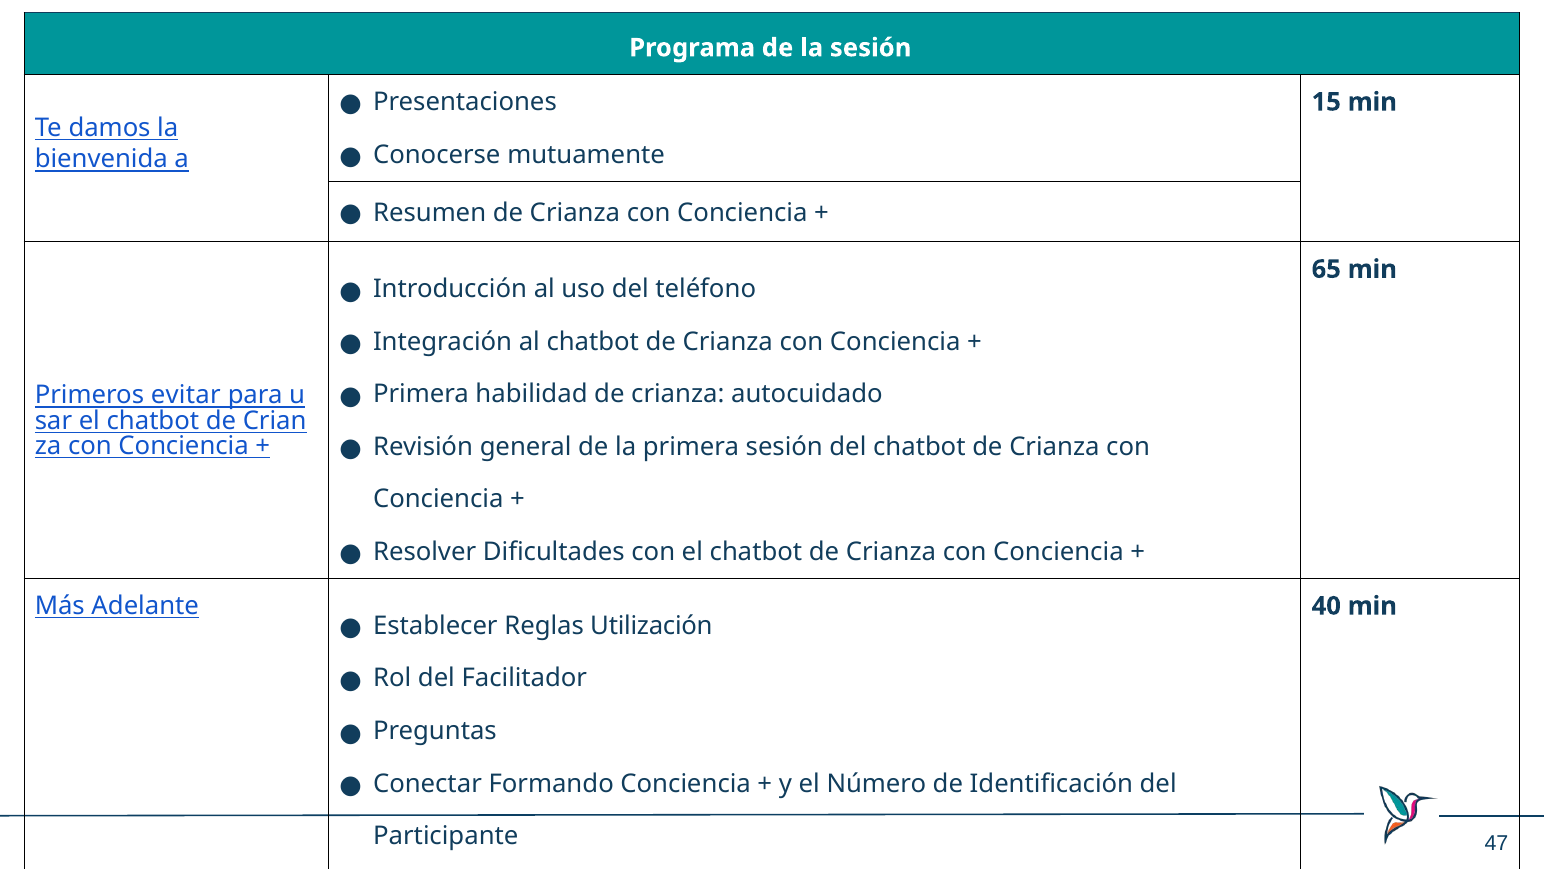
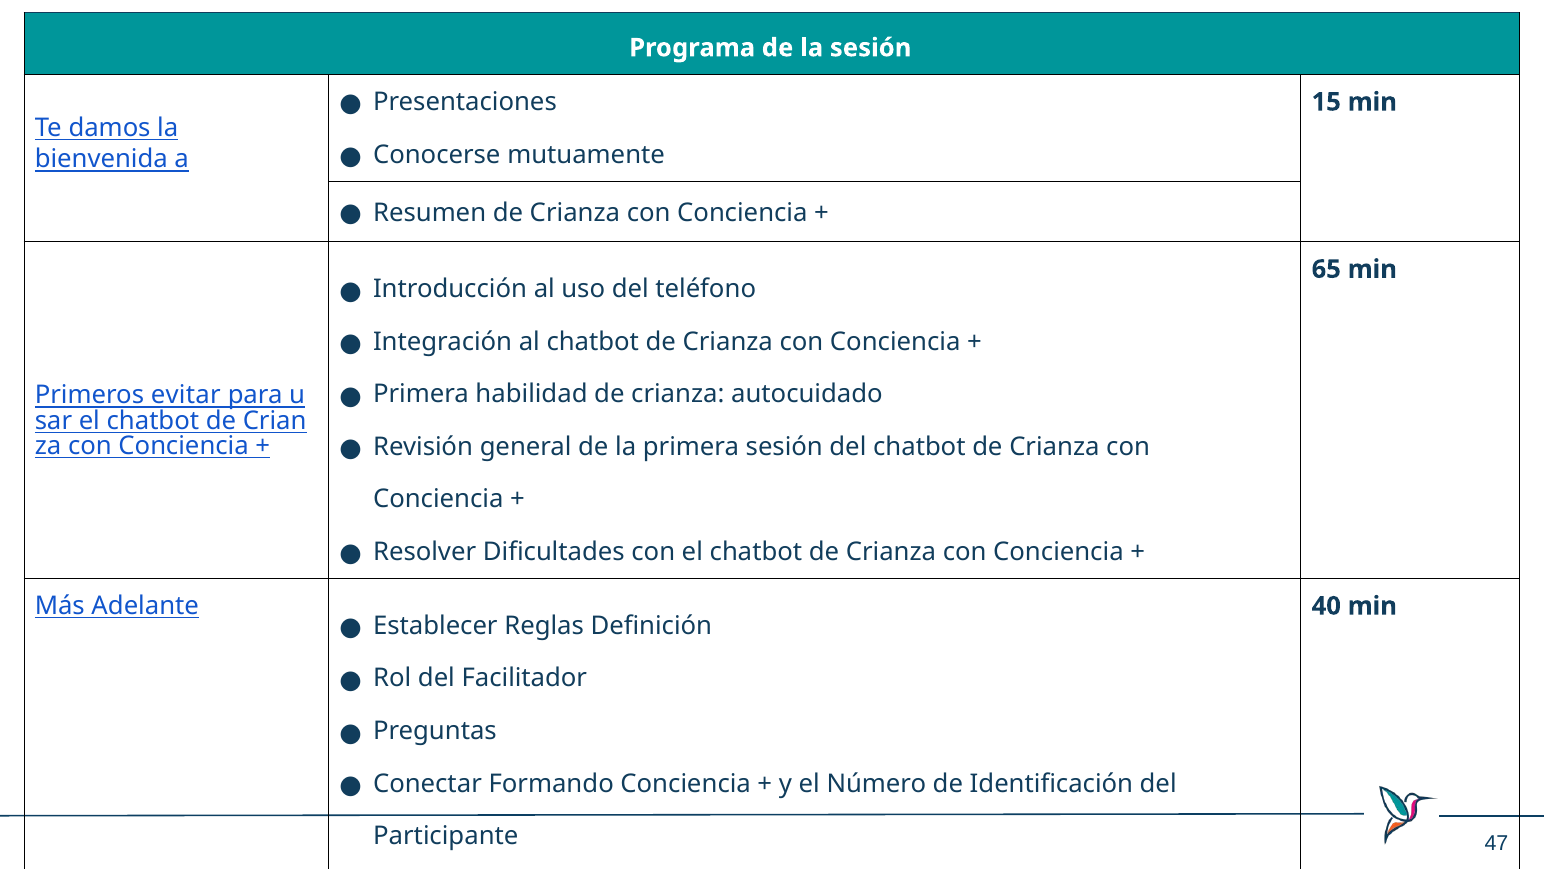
Utilización: Utilización -> Definición (651, 626)
